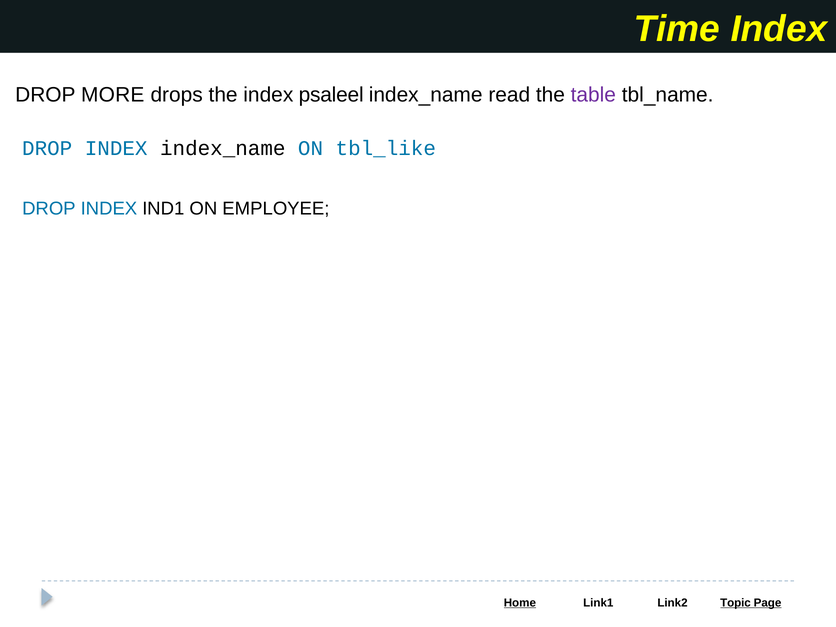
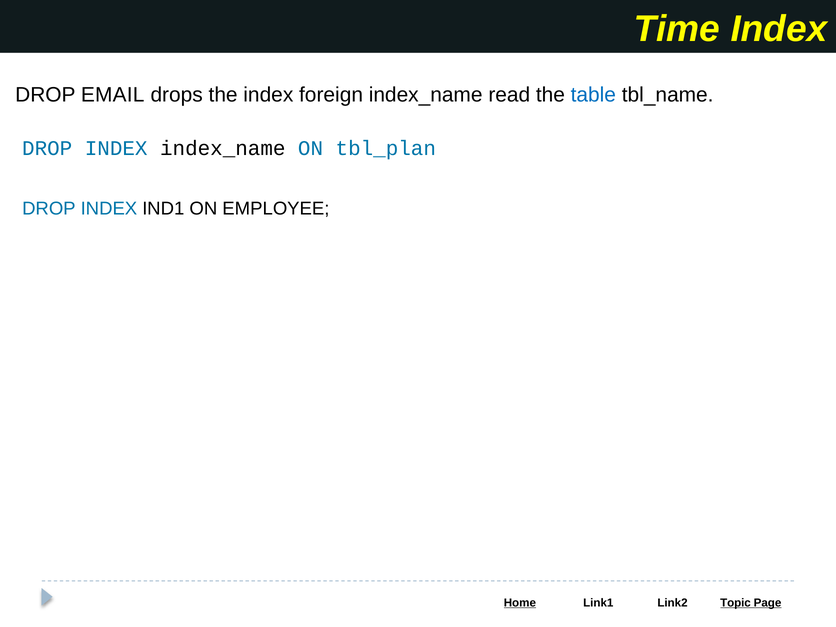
MORE: MORE -> EMAIL (113, 95)
psaleel: psaleel -> foreign (331, 95)
table colour: purple -> blue (593, 95)
tbl_like: tbl_like -> tbl_plan (386, 148)
